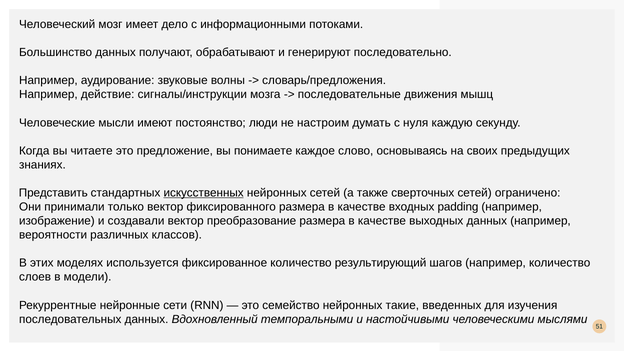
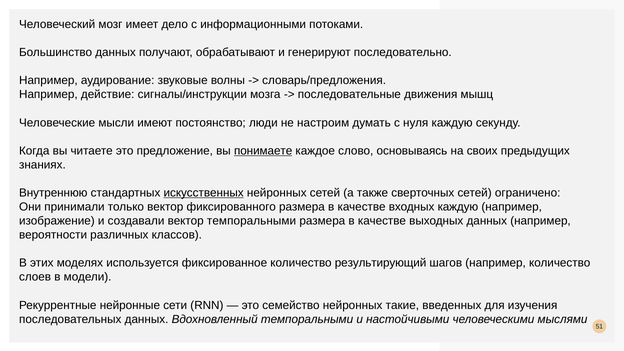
понимаете underline: none -> present (263, 151)
Представить: Представить -> Внутреннюю (53, 193)
входных padding: padding -> каждую (458, 207)
вектор преобразование: преобразование -> темпоральными (252, 221)
